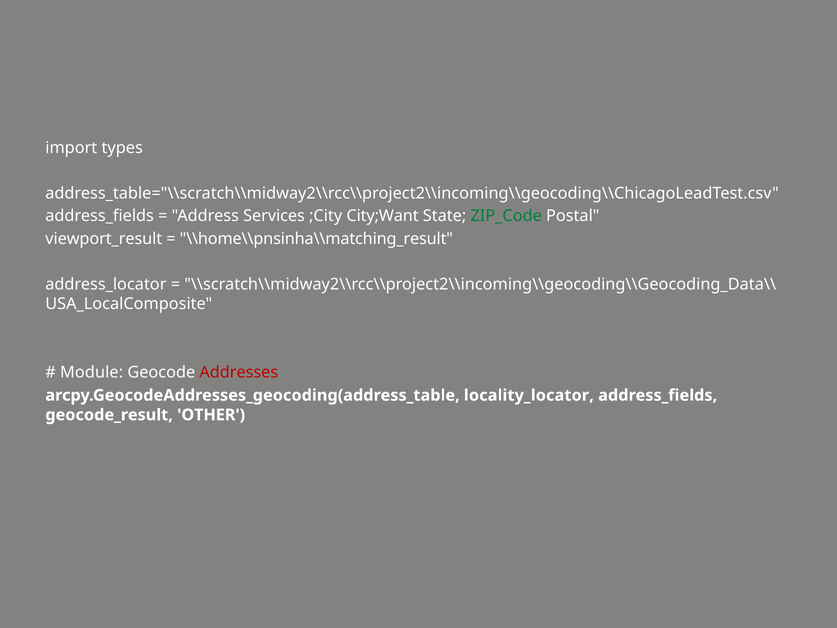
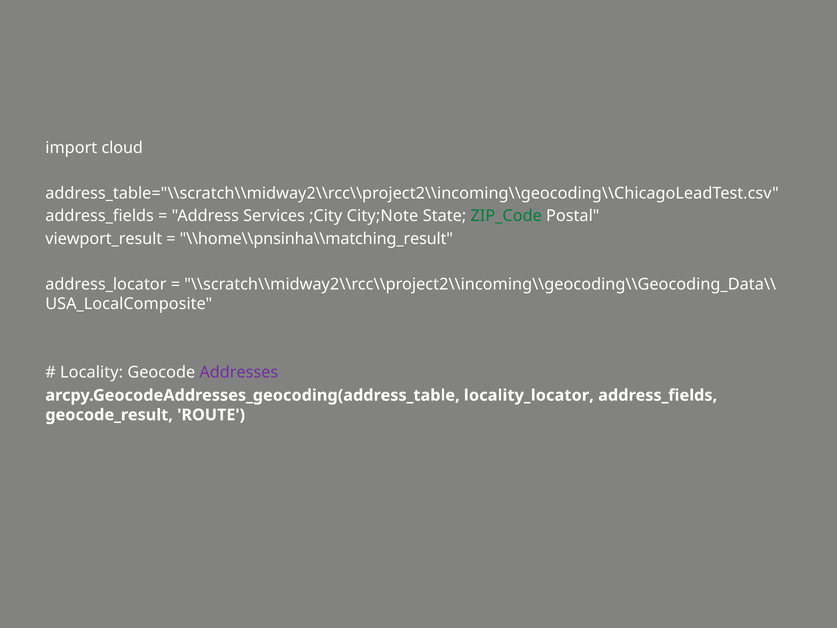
types: types -> cloud (122, 148)
City;Want: City;Want -> City;Note (382, 216)
Module: Module -> Locality (92, 372)
Addresses colour: red -> purple (239, 372)
OTHER: OTHER -> ROUTE (211, 415)
